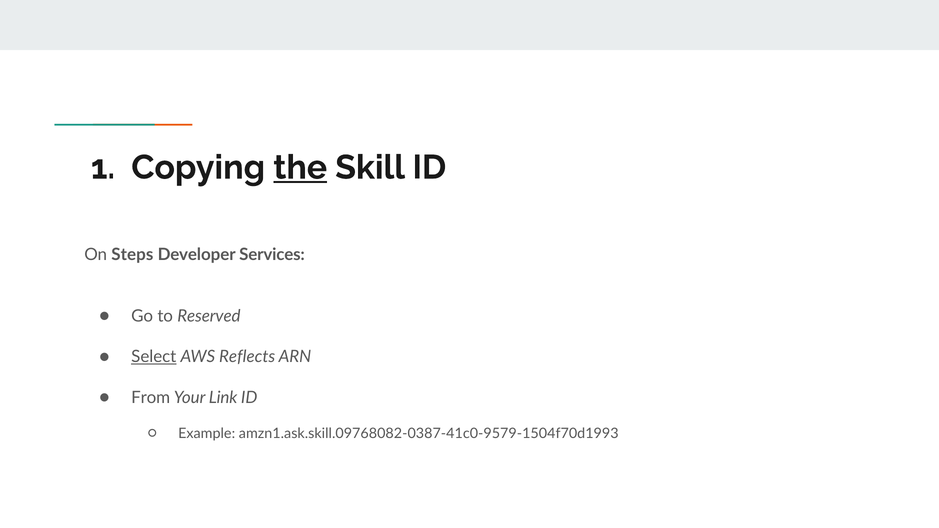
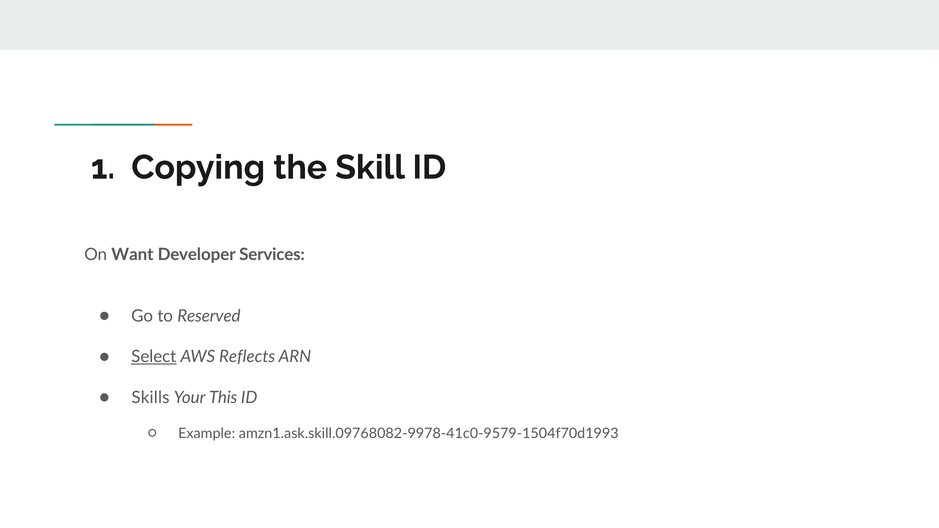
the underline: present -> none (300, 168)
Steps: Steps -> Want (132, 255)
From: From -> Skills (150, 398)
Link: Link -> This (223, 398)
amzn1.ask.skill.09768082-0387-41c0-9579-1504f70d1993: amzn1.ask.skill.09768082-0387-41c0-9579-1504f70d1993 -> amzn1.ask.skill.09768082-9978-41c0-9579-1504f70d1993 (429, 434)
